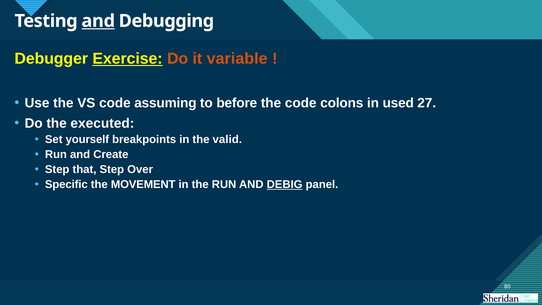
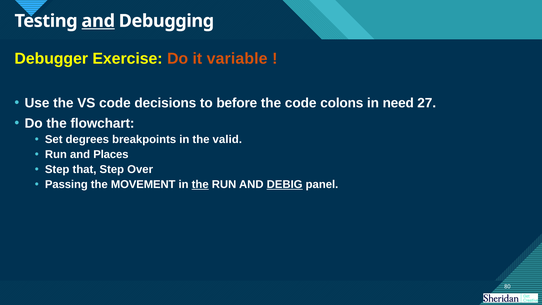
Exercise underline: present -> none (128, 59)
assuming: assuming -> decisions (165, 103)
used: used -> need (398, 103)
executed: executed -> flowchart (102, 123)
yourself: yourself -> degrees (87, 139)
Create: Create -> Places (111, 155)
Specific: Specific -> Passing (66, 185)
the underline: none -> present (200, 185)
